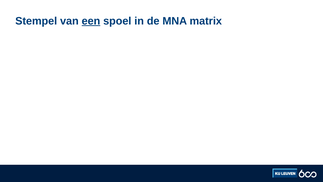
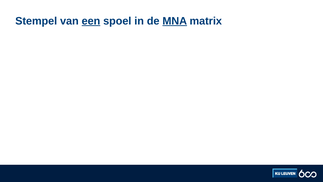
MNA underline: none -> present (175, 21)
